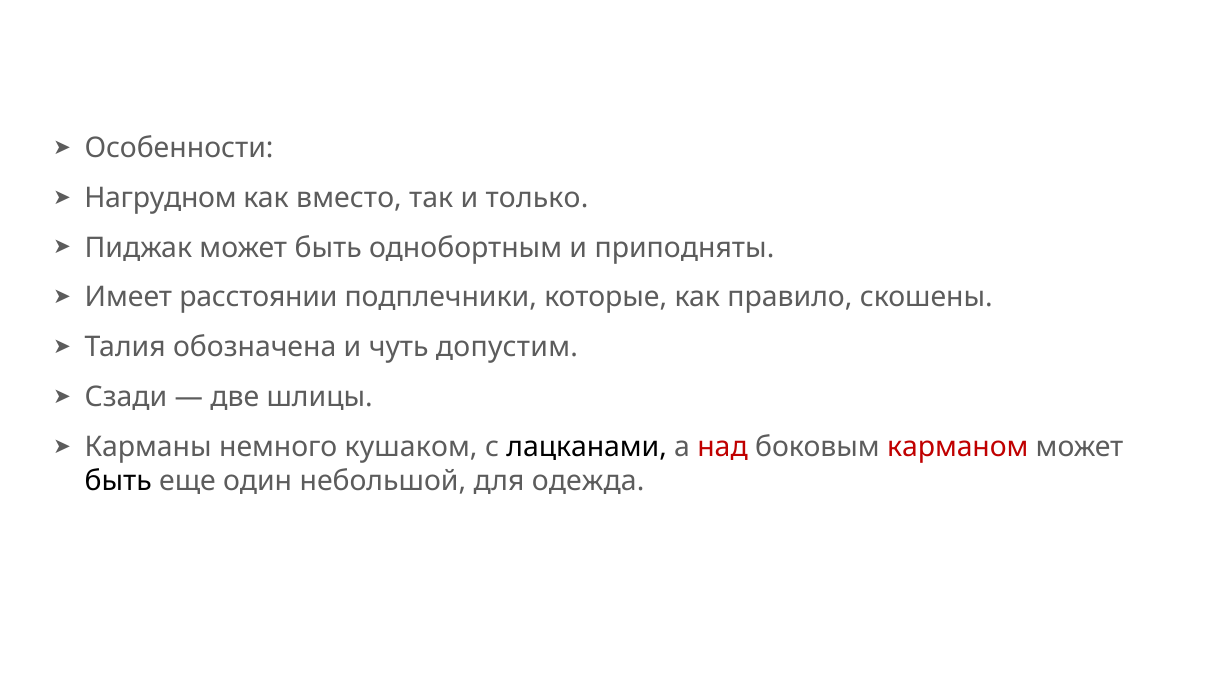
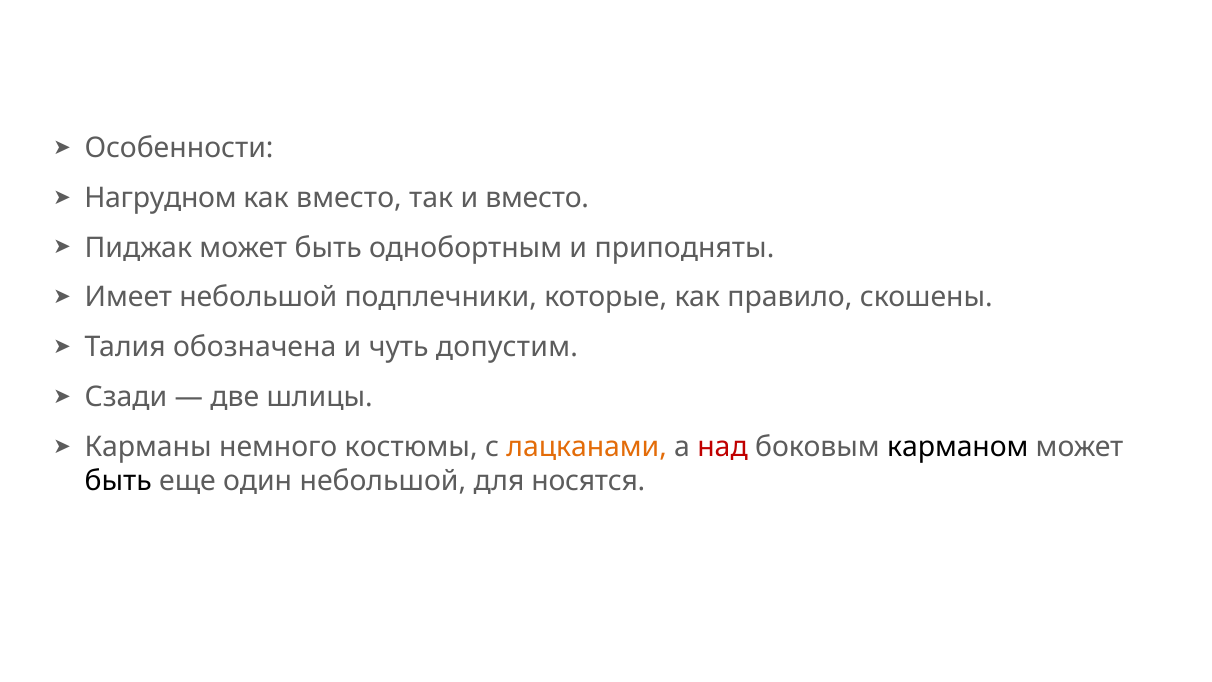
и только: только -> вместо (537, 198)
Имеет расстоянии: расстоянии -> небольшой (258, 297)
кушаком: кушаком -> костюмы (411, 447)
лацканами colour: black -> orange (587, 447)
карманом colour: red -> black (958, 447)
одежда: одежда -> носятся (588, 481)
